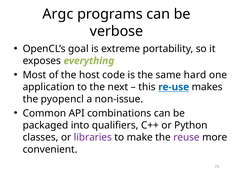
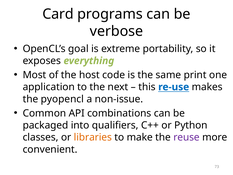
Argc: Argc -> Card (58, 14)
hard: hard -> print (195, 75)
libraries colour: purple -> orange (93, 137)
